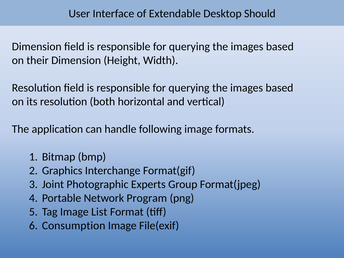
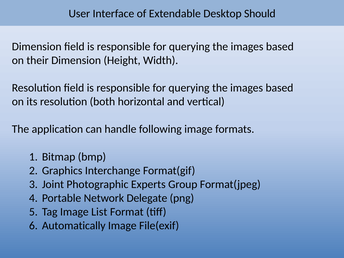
Program: Program -> Delegate (147, 198)
Consumption: Consumption -> Automatically (74, 226)
